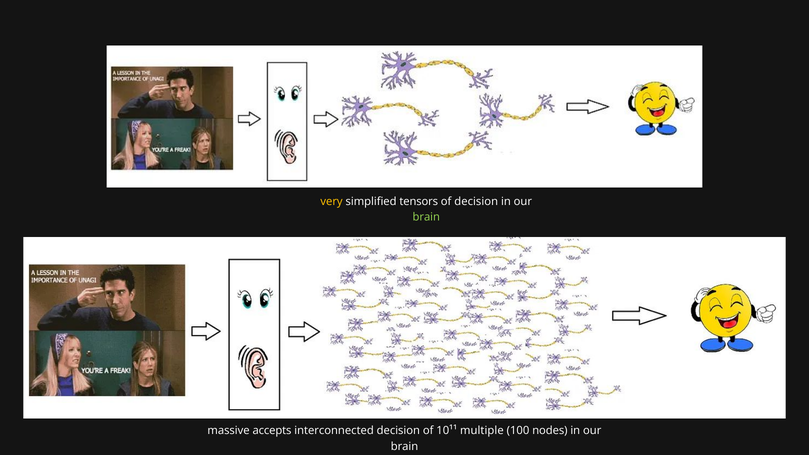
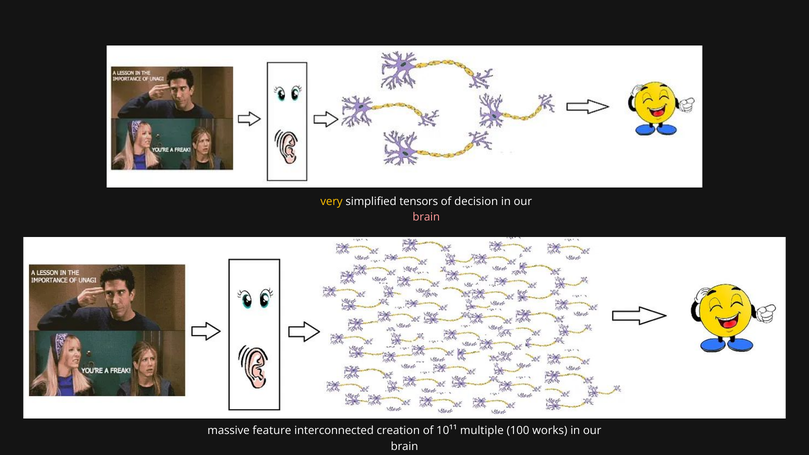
brain colour: light green -> pink (426, 217)
accepts: accepts -> feature (272, 431)
interconnected decision: decision -> creation (398, 431)
nodes: nodes -> works (550, 431)
